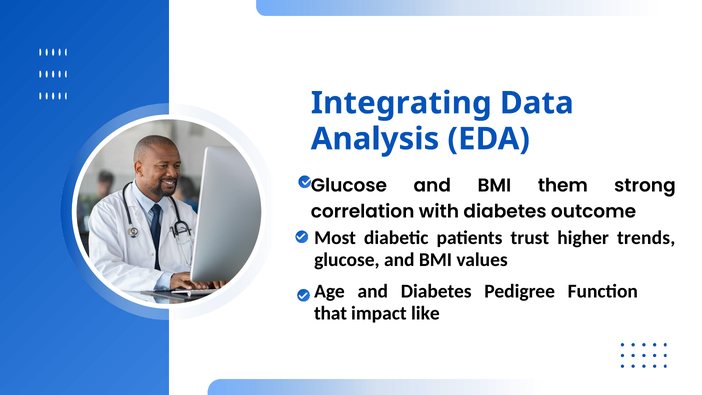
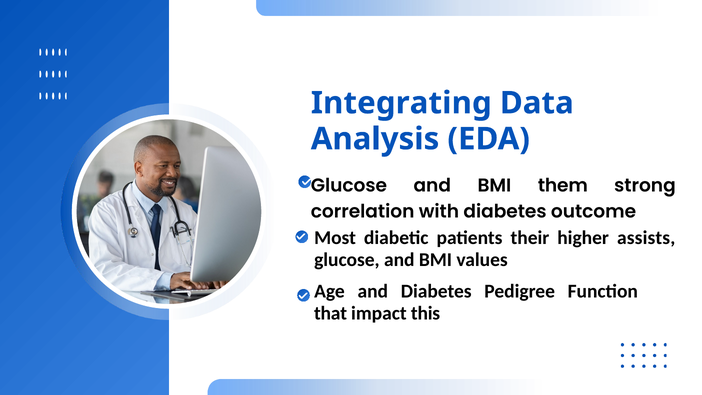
trust: trust -> their (530, 238)
trends: trends -> assists (646, 238)
like: like -> this (426, 313)
